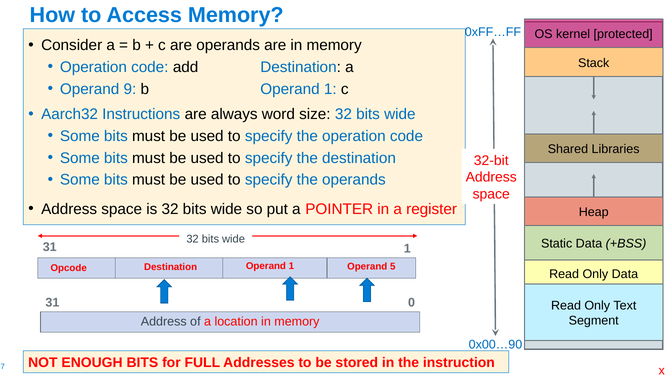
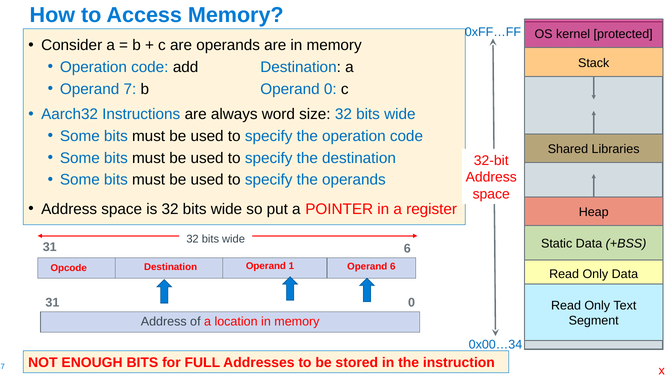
9: 9 -> 7 (130, 89)
b Operand 1: 1 -> 0 (330, 89)
31 1: 1 -> 6 (407, 248)
Operand 5: 5 -> 6 (393, 267)
0x00…90: 0x00…90 -> 0x00…34 (495, 344)
